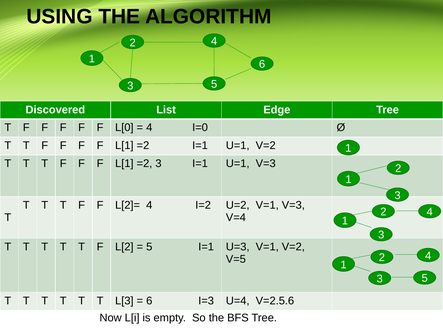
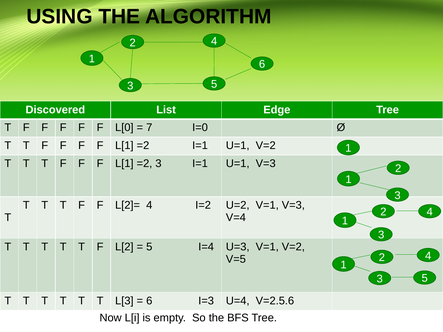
4: 4 -> 7 (149, 128)
5 I=1: I=1 -> I=4 (206, 247)
